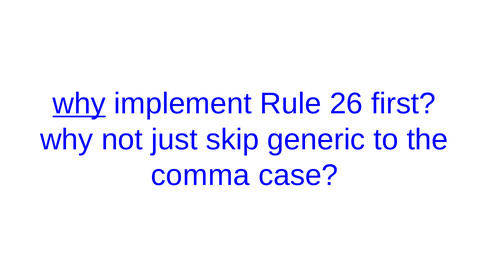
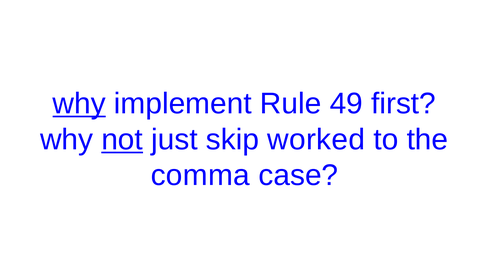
26: 26 -> 49 (346, 104)
not underline: none -> present (122, 140)
generic: generic -> worked (316, 140)
